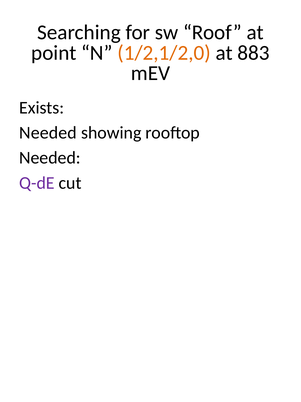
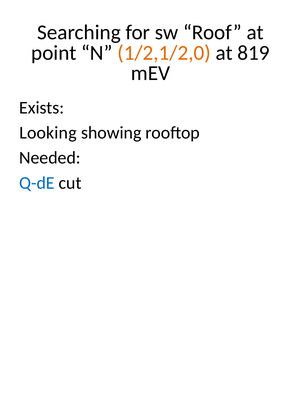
883: 883 -> 819 (254, 53)
Needed: Needed -> Looking (48, 133)
Q-dE colour: purple -> blue (37, 183)
